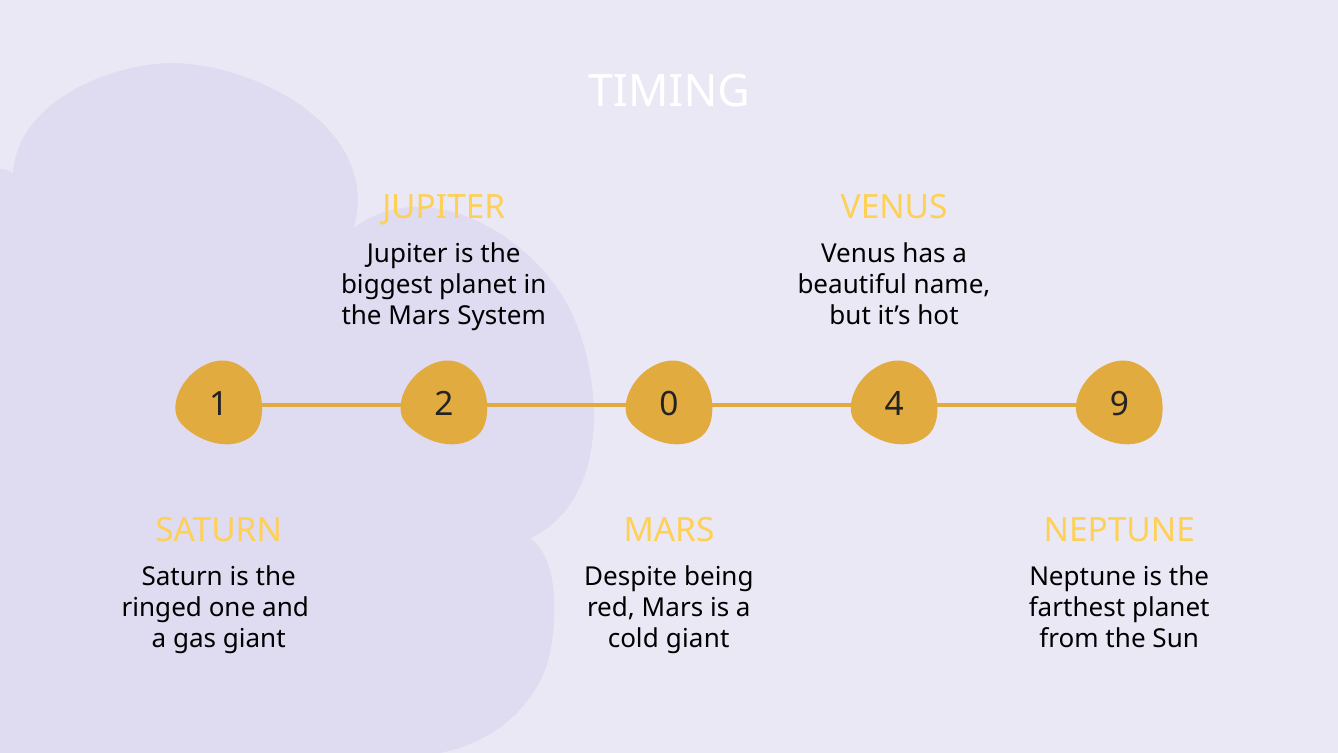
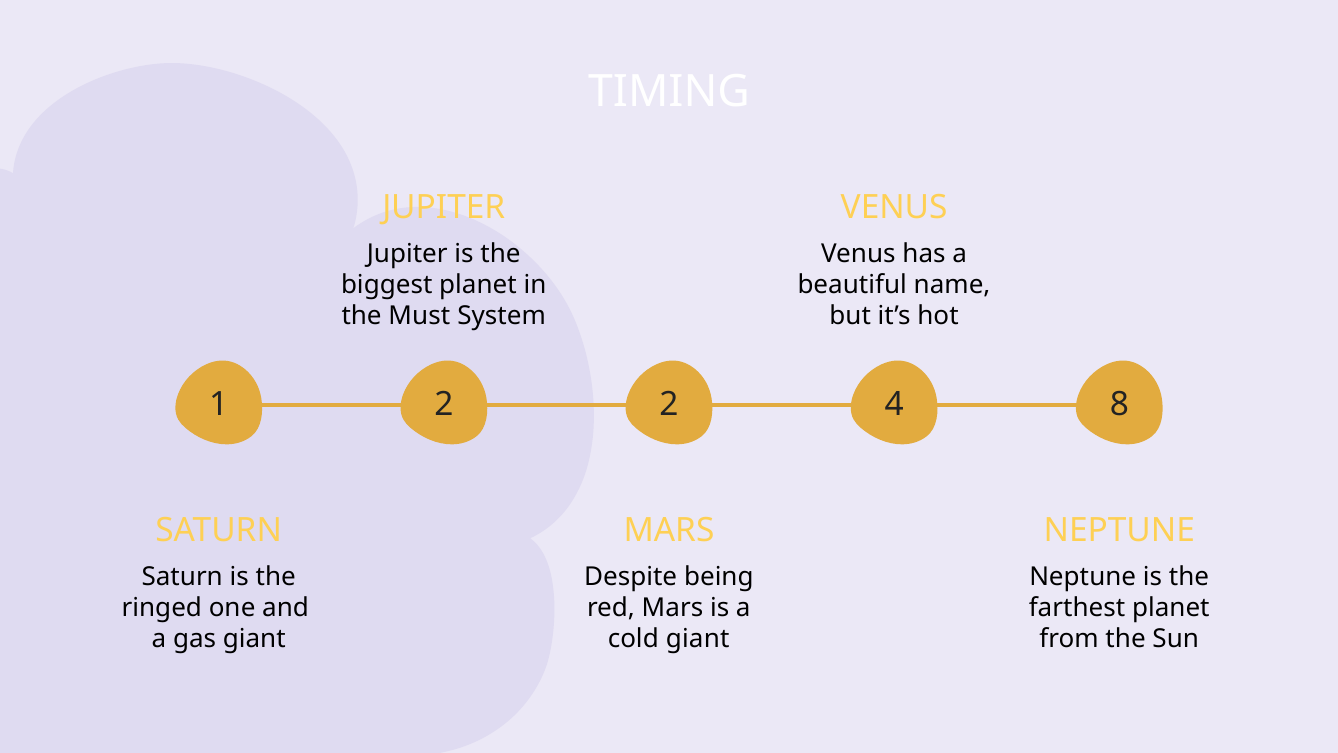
the Mars: Mars -> Must (419, 316)
2 0: 0 -> 2 (669, 405)
9: 9 -> 8 (1119, 405)
